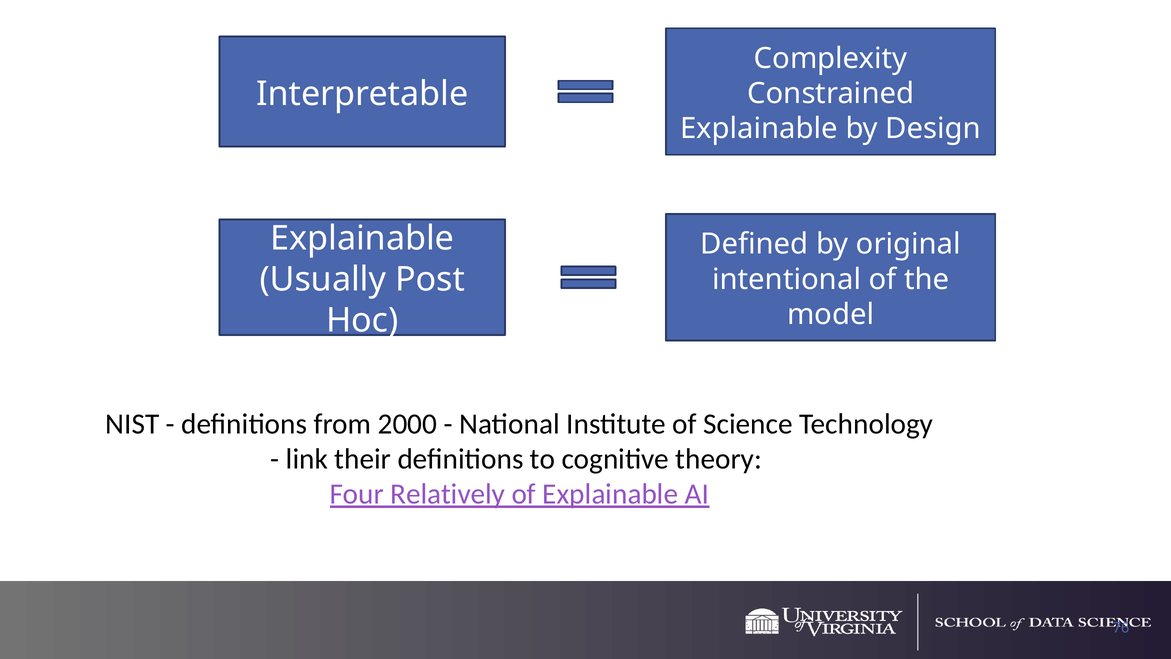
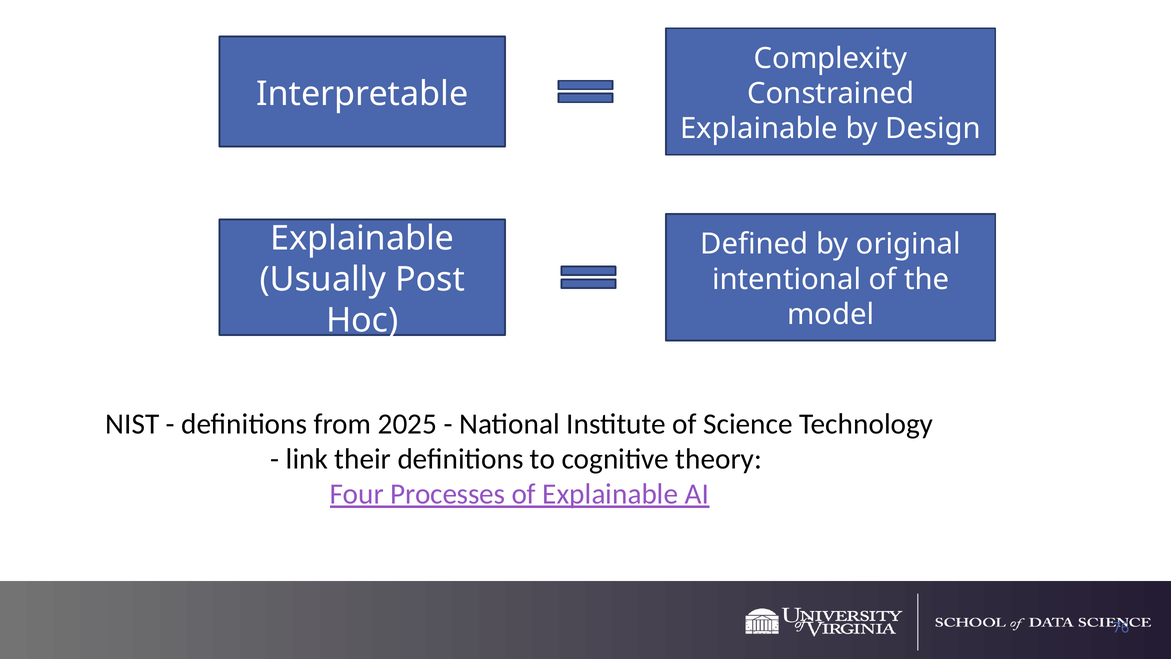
2000: 2000 -> 2025 (407, 424)
Relatively: Relatively -> Processes (448, 494)
